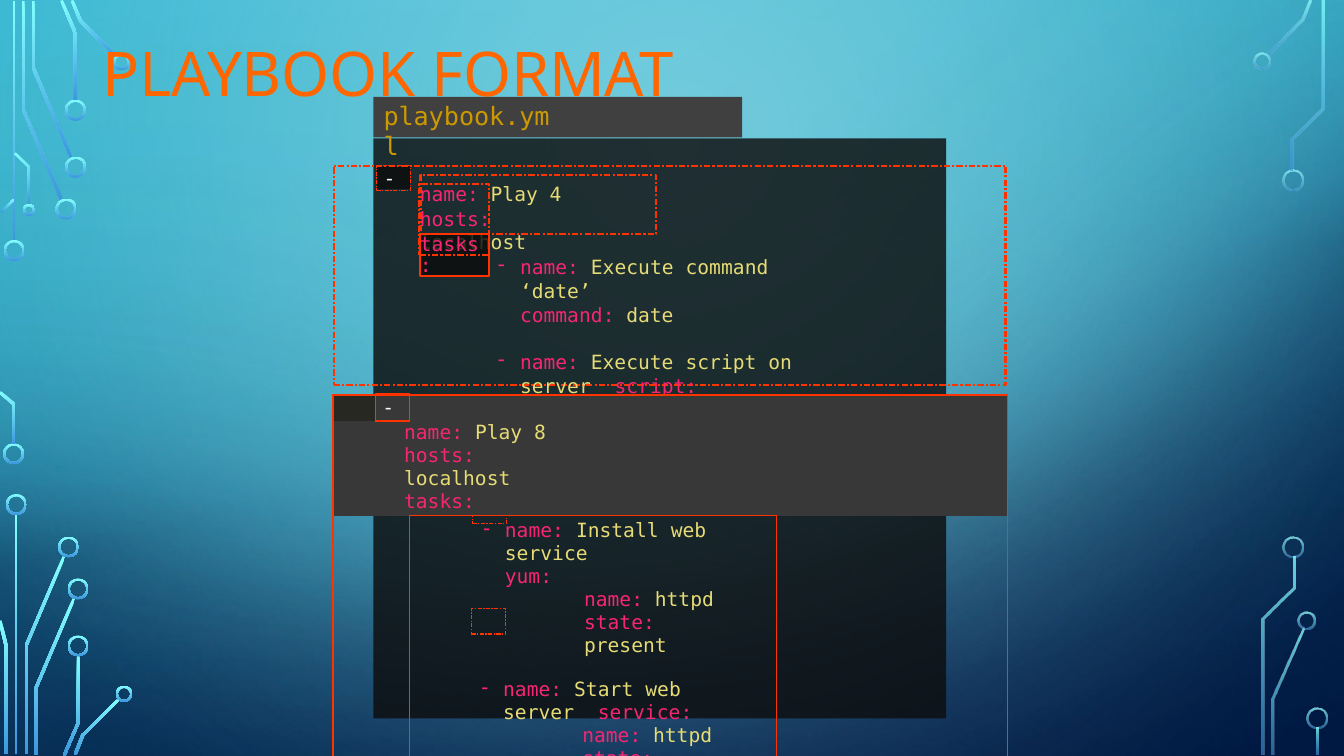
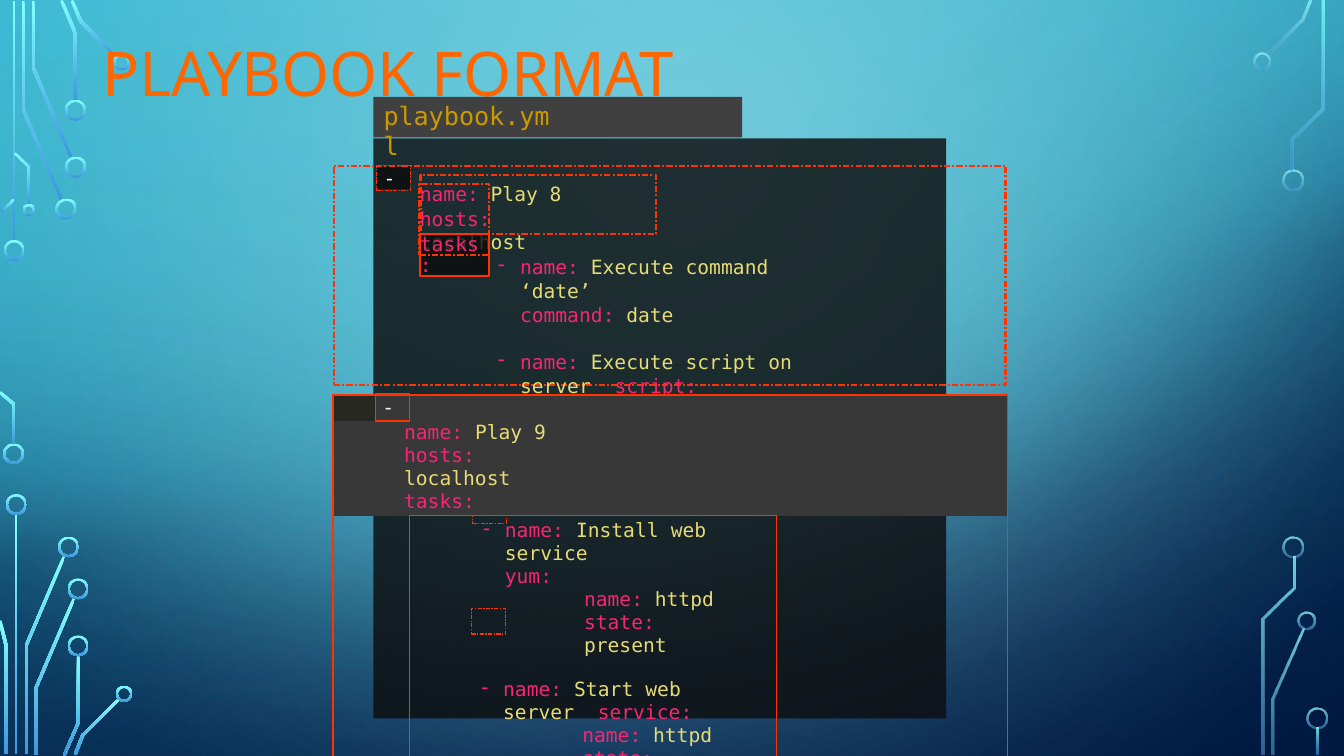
4: 4 -> 8 (556, 195)
8: 8 -> 9 (540, 433)
